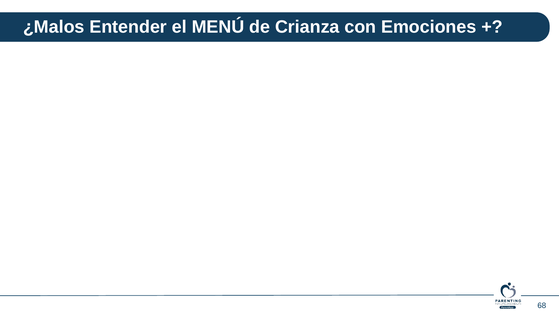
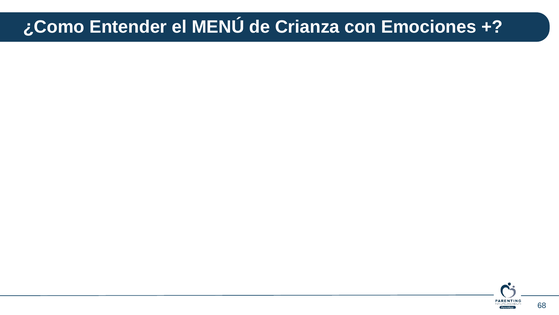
¿Malos: ¿Malos -> ¿Como (54, 27)
